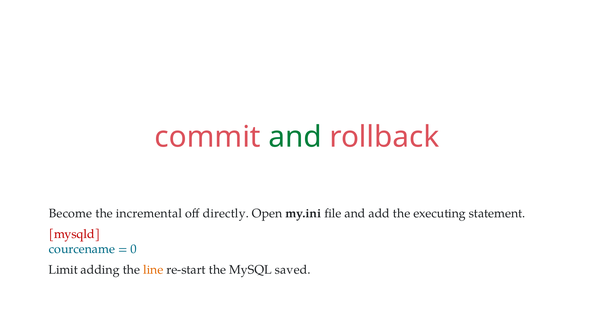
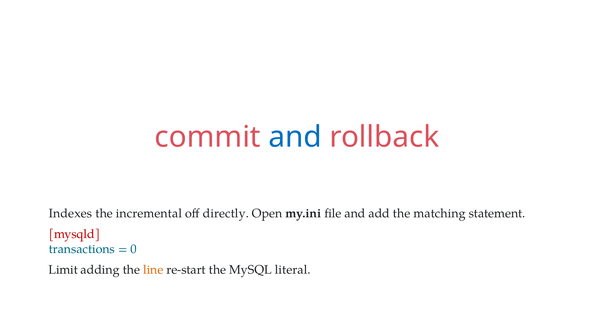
and colour: green -> blue (295, 137)
Become: Become -> Indexes (71, 213)
executing: executing -> matching (440, 213)
courcename: courcename -> transactions (82, 249)
saved: saved -> literal (293, 270)
